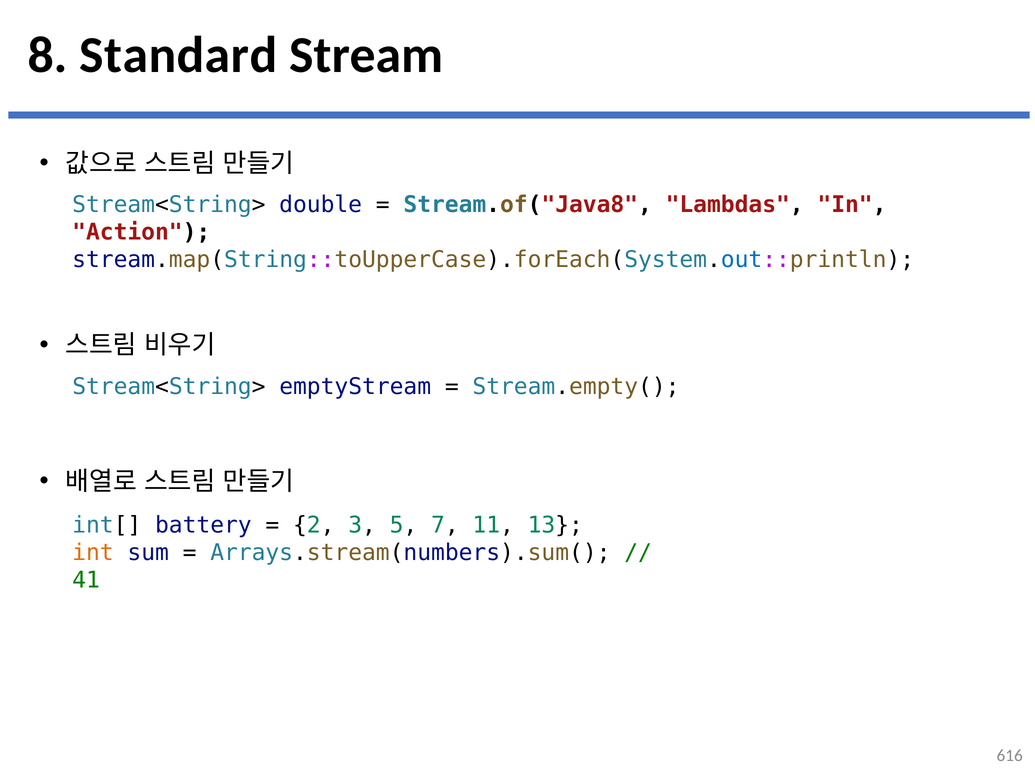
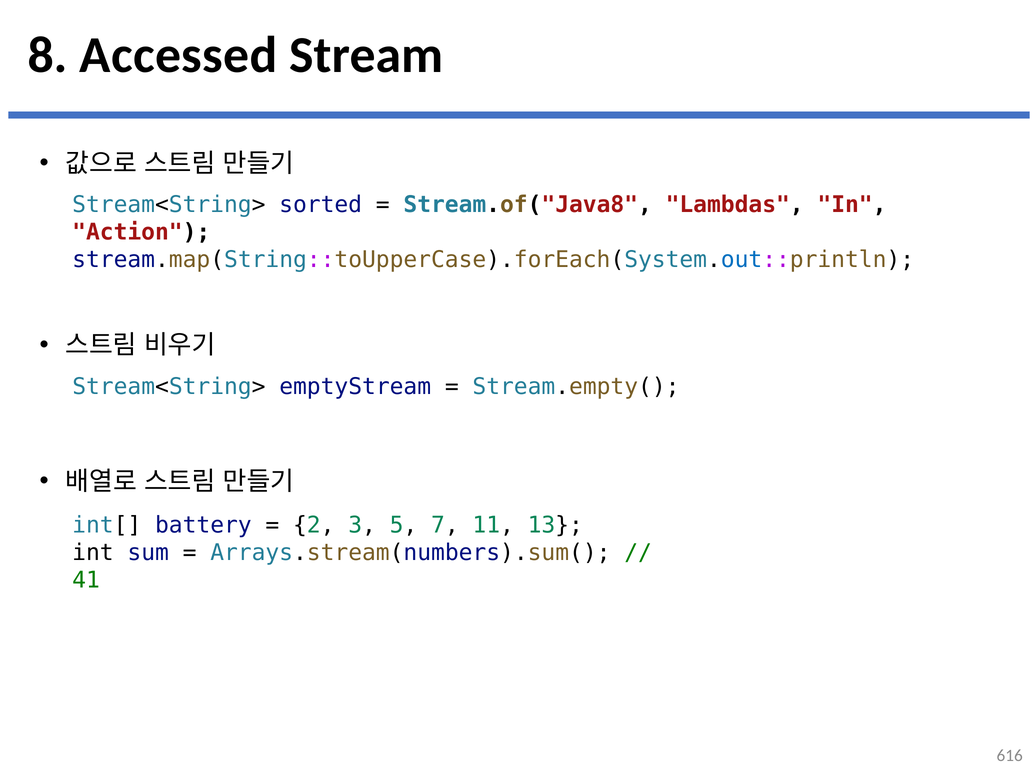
Standard: Standard -> Accessed (178, 55)
double: double -> sorted (321, 205)
int colour: orange -> black (93, 553)
